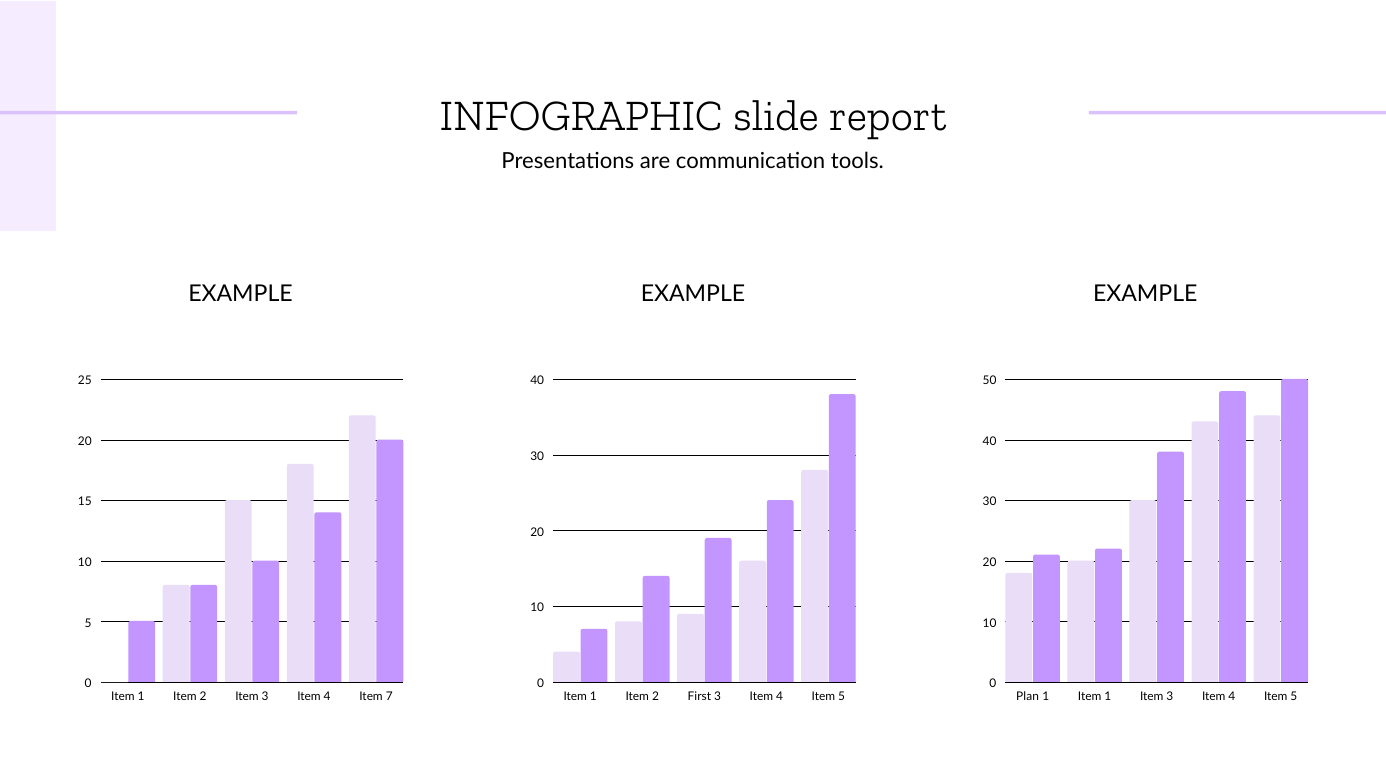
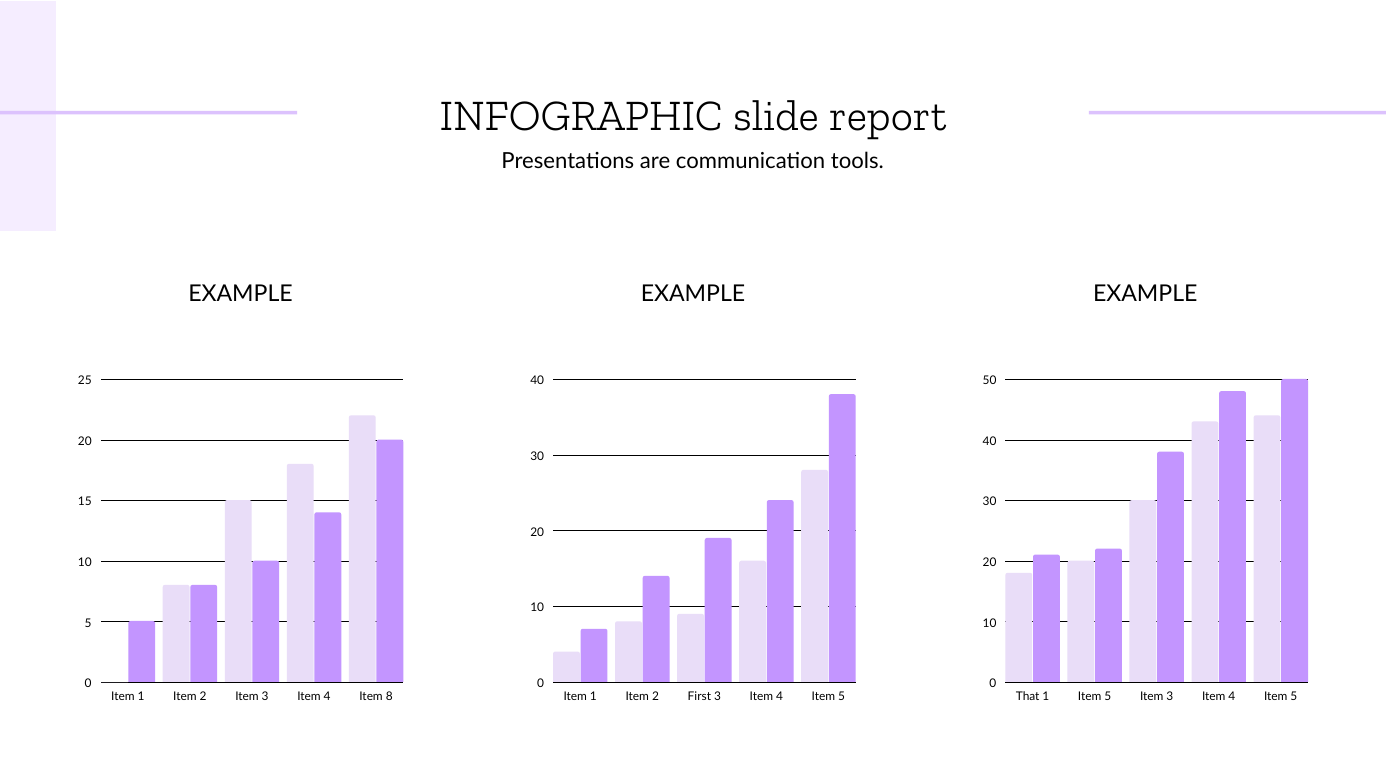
7: 7 -> 8 (389, 696)
Plan: Plan -> That (1028, 696)
1 Item 1: 1 -> 5 (1108, 696)
